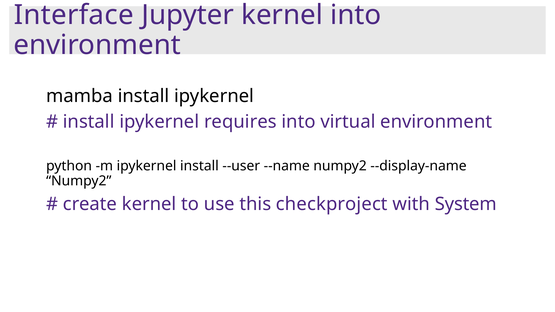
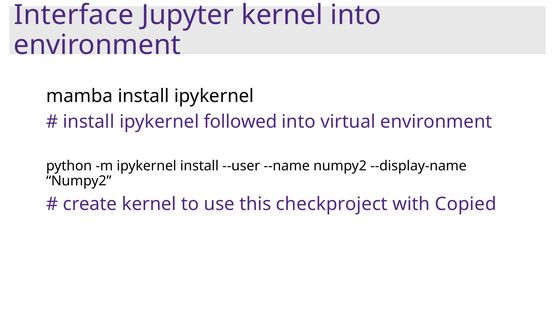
requires: requires -> followed (240, 122)
System: System -> Copied (466, 204)
